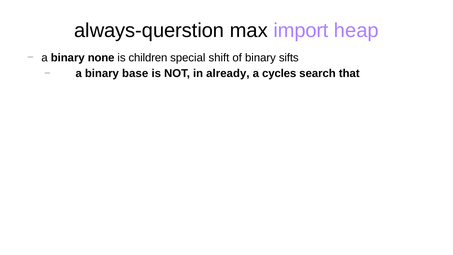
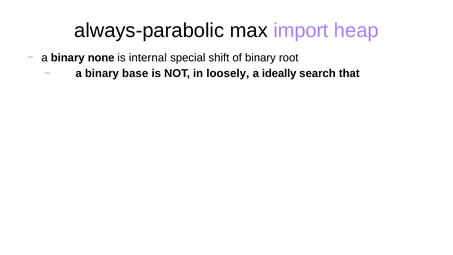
always-querstion: always-querstion -> always-parabolic (149, 31)
children: children -> internal (148, 58)
sifts: sifts -> root (289, 58)
already: already -> loosely (228, 73)
cycles: cycles -> ideally (279, 73)
